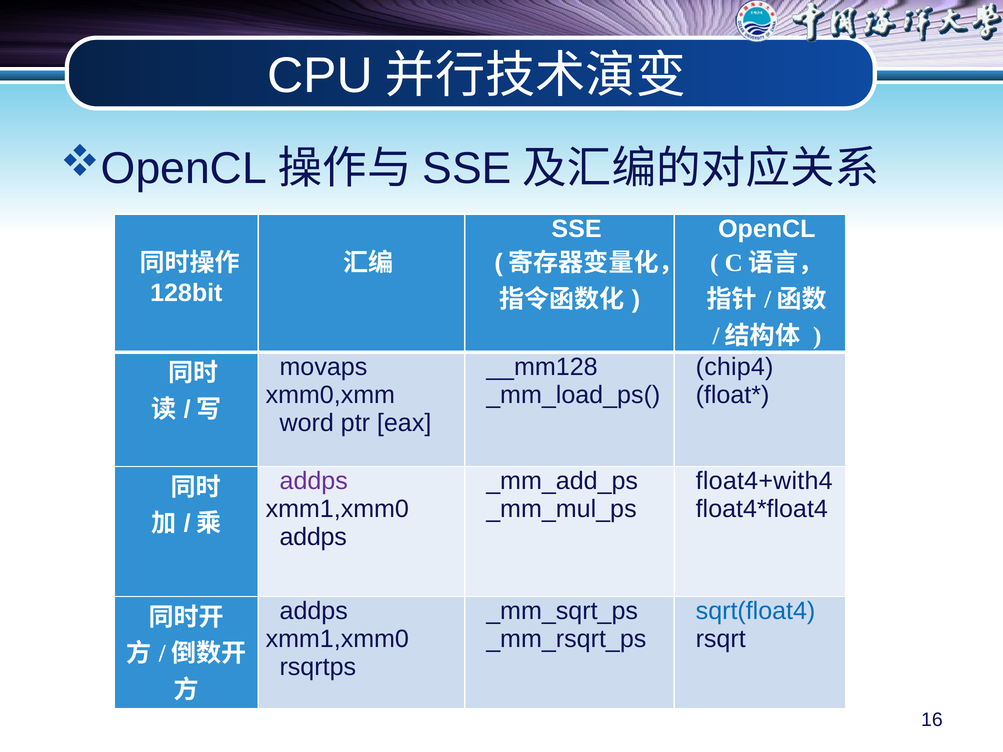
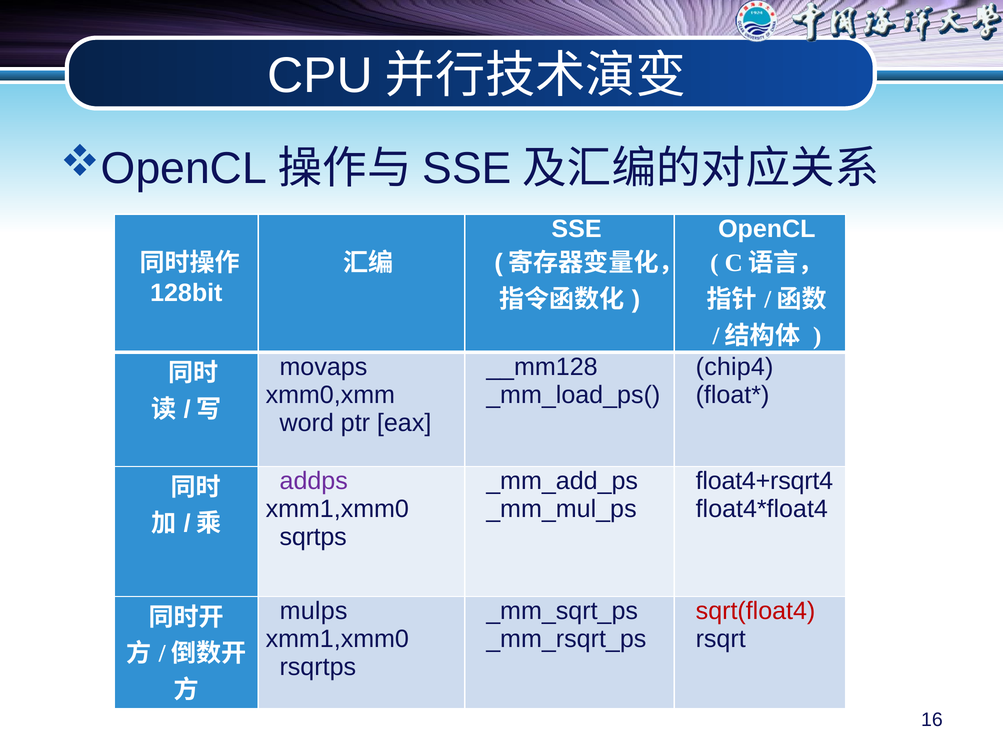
float4+with4: float4+with4 -> float4+rsqrt4 (764, 481)
addps: addps -> sqrtps (313, 537)
addps: addps -> mulps (314, 611)
sqrt(float4 colour: blue -> red (756, 611)
